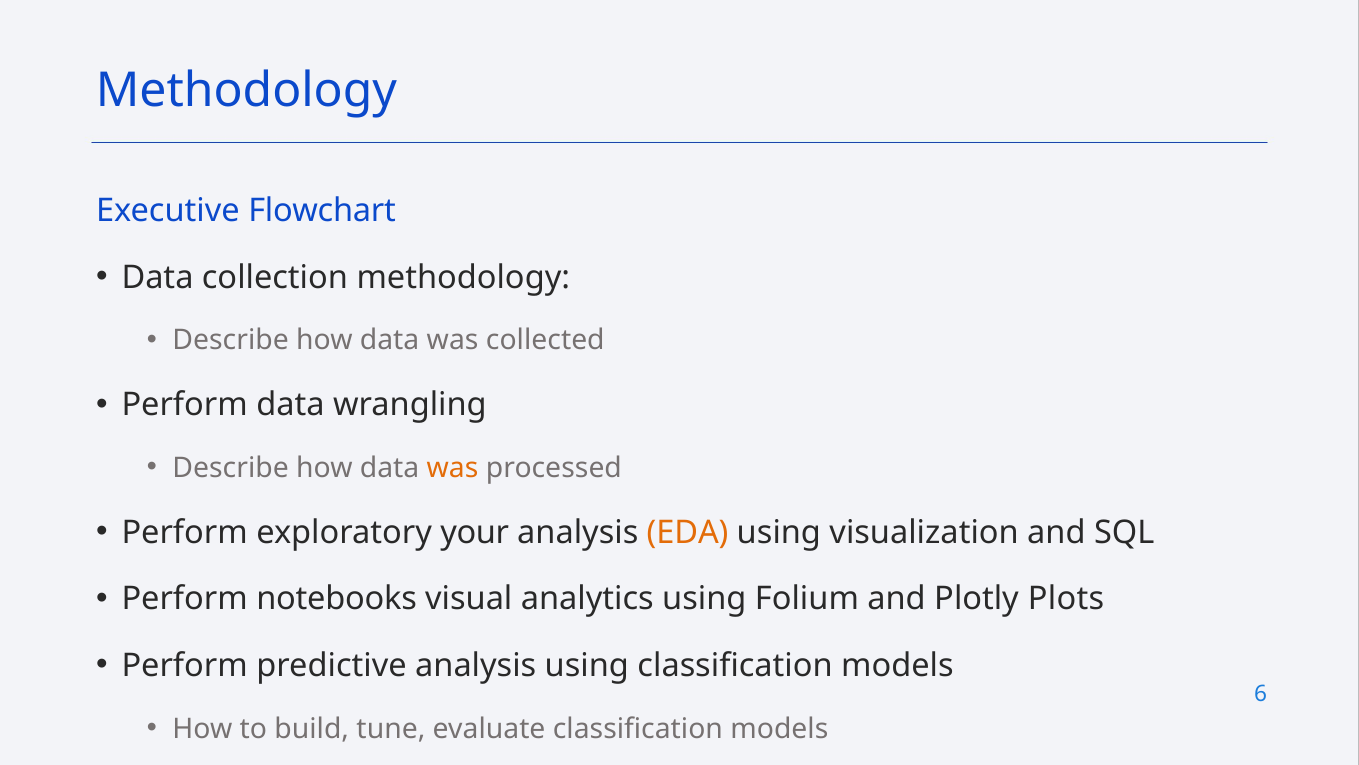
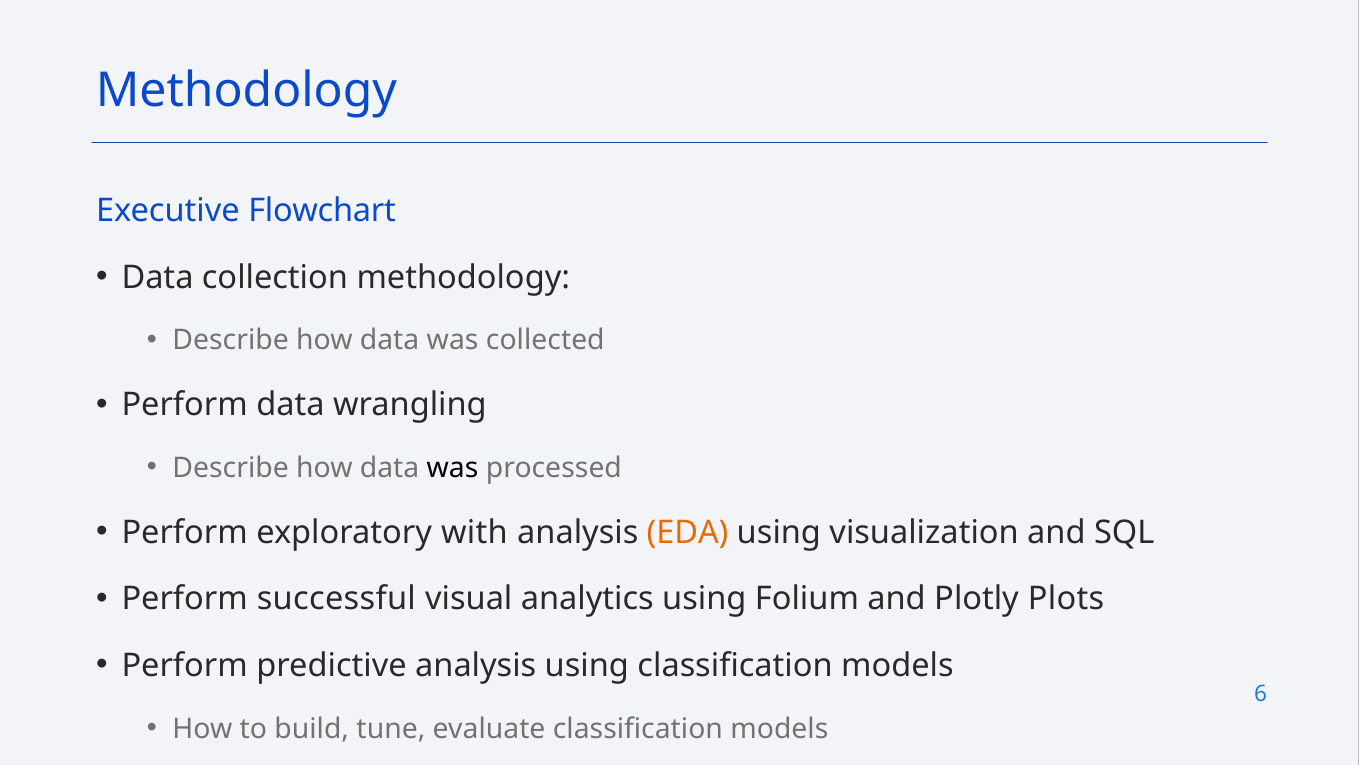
was colour: orange -> black (453, 468)
your: your -> with (474, 532)
notebooks: notebooks -> successful (336, 599)
